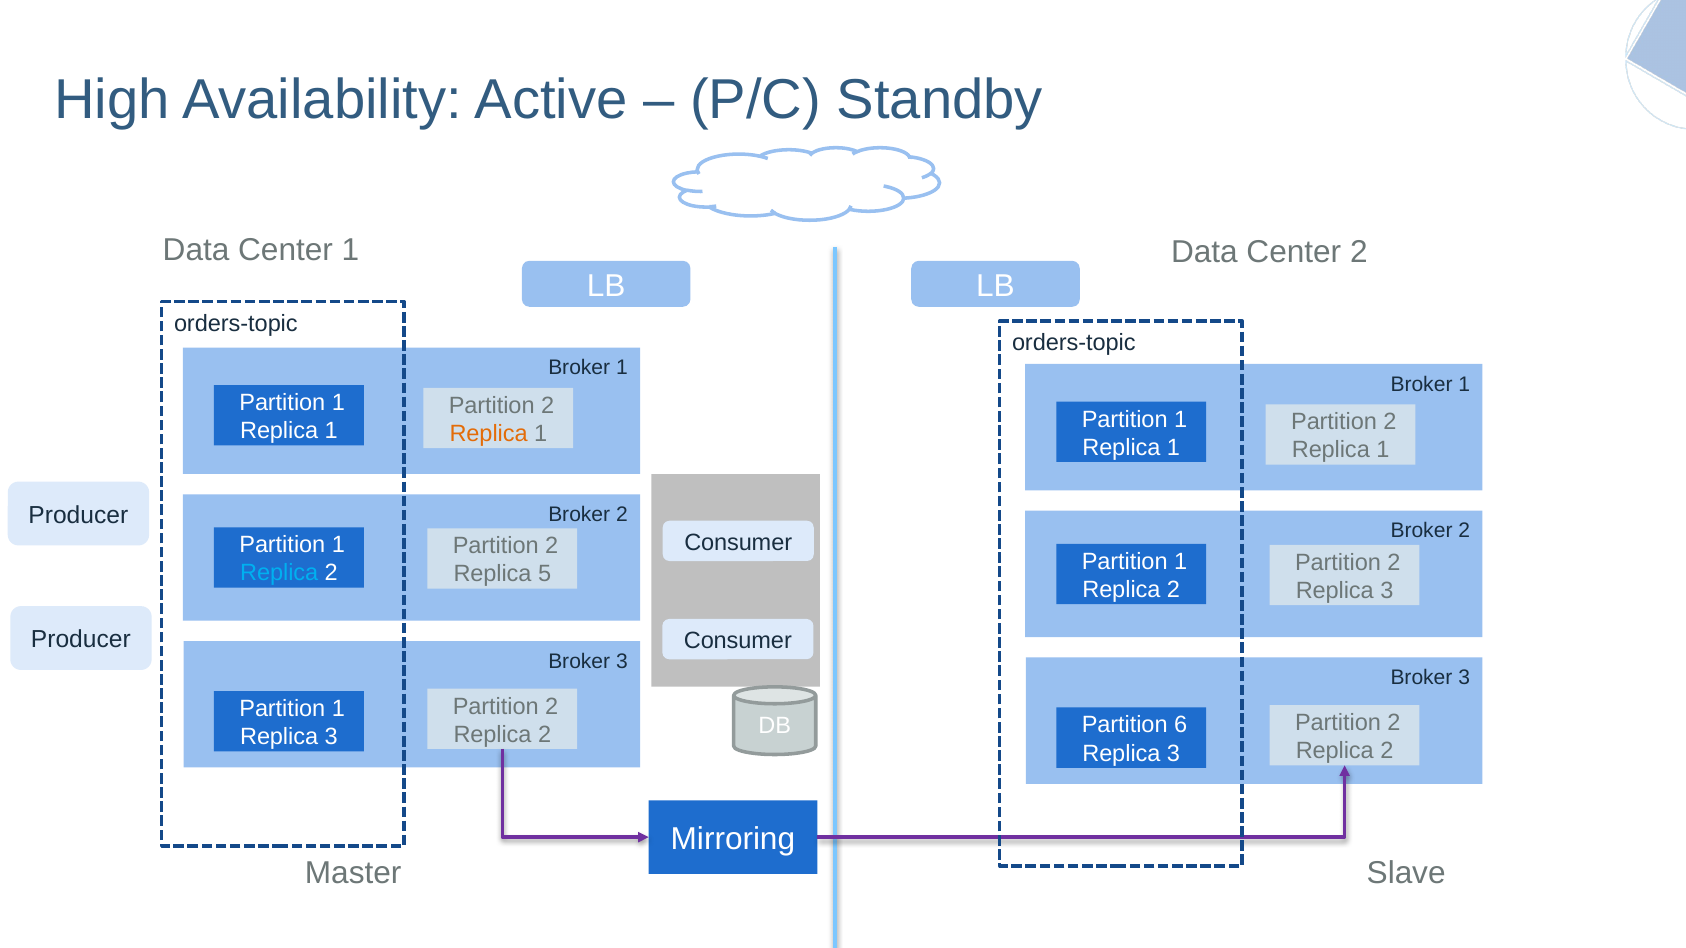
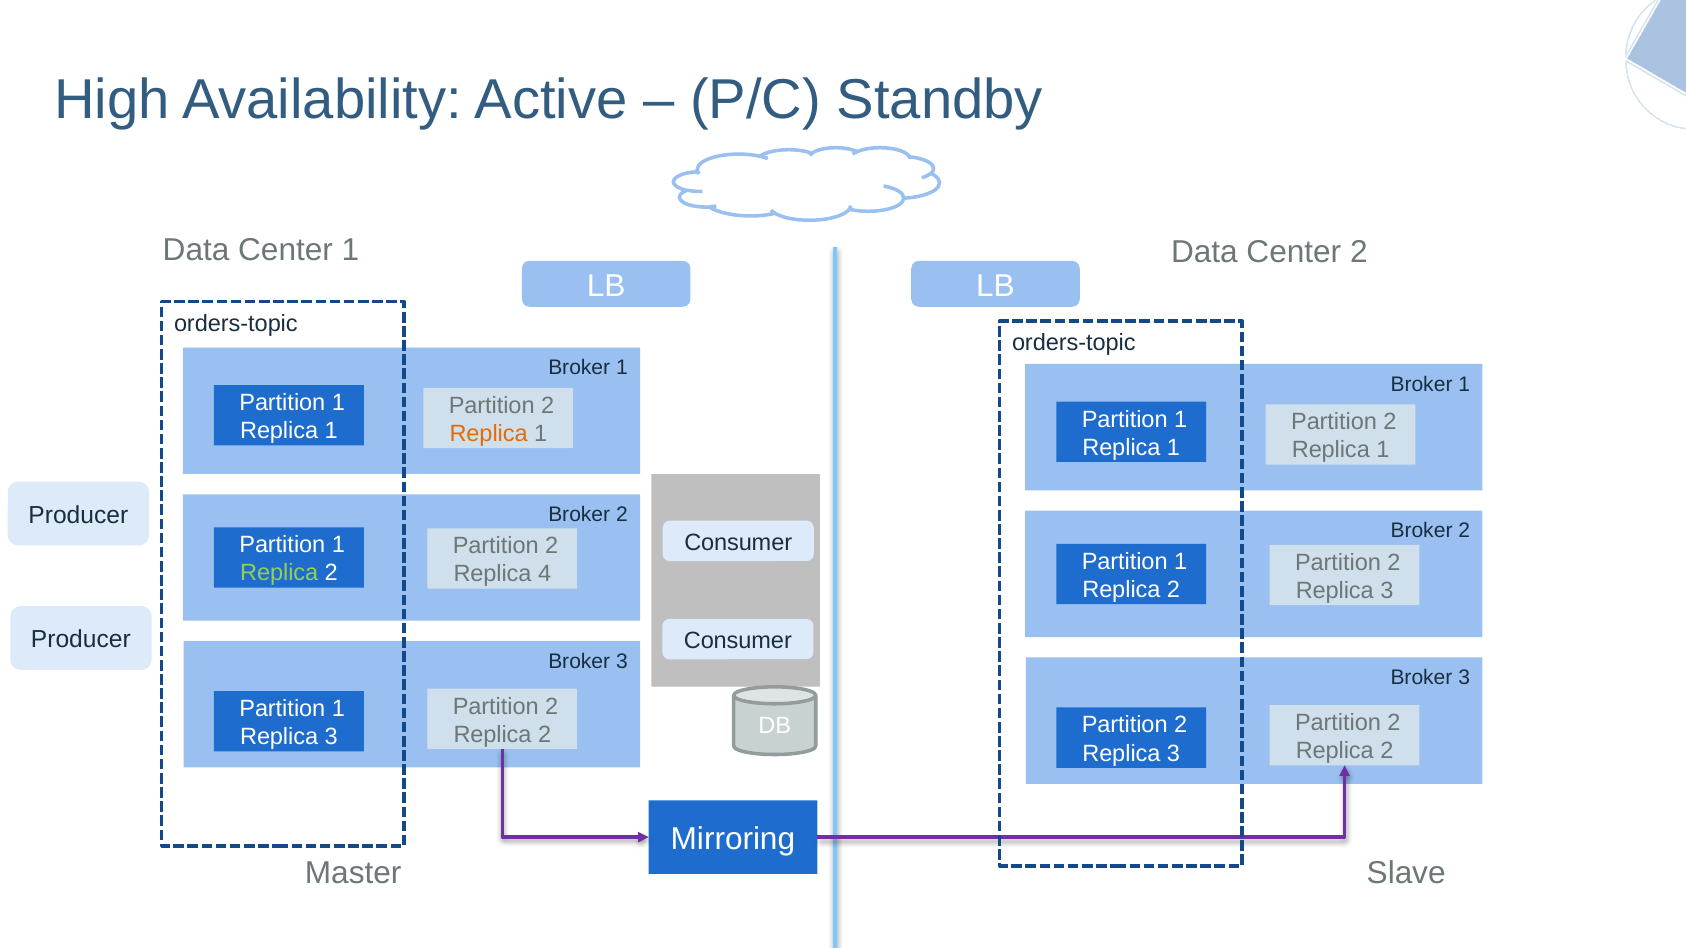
Replica colour: light blue -> light green (279, 573)
5: 5 -> 4 (545, 574)
6: 6 -> 2 (1181, 725)
